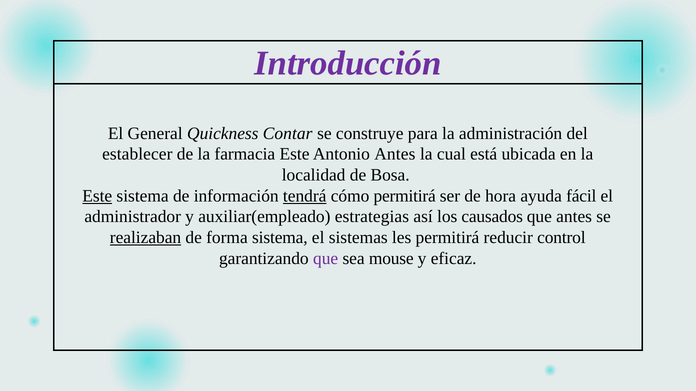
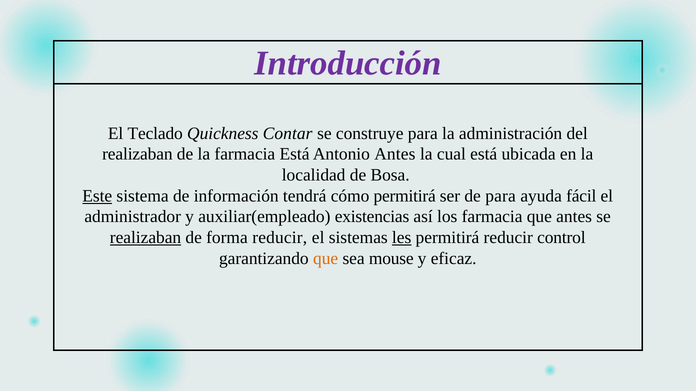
General: General -> Teclado (155, 134)
establecer: establecer -> realizaban (137, 154)
farmacia Este: Este -> Está (295, 154)
tendrá underline: present -> none (305, 196)
de hora: hora -> para (501, 196)
estrategias: estrategias -> existencias (372, 217)
los causados: causados -> farmacia (492, 217)
forma sistema: sistema -> reducir (280, 238)
les underline: none -> present (402, 238)
que colour: purple -> orange (326, 259)
